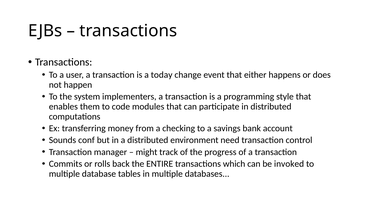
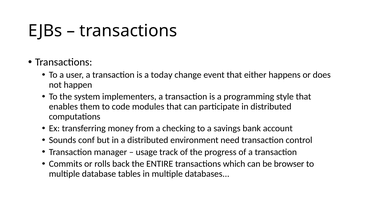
might: might -> usage (147, 152)
invoked: invoked -> browser (289, 164)
